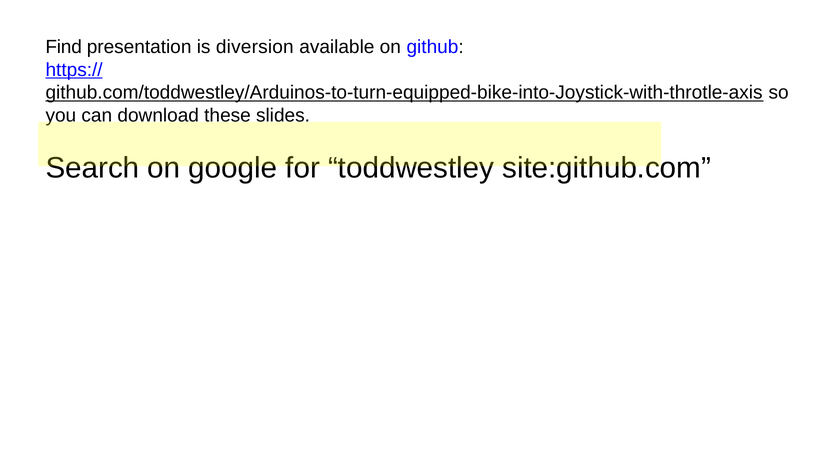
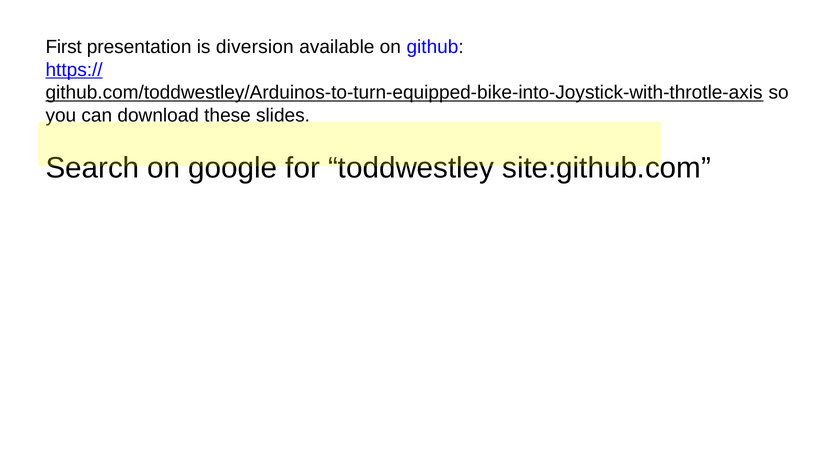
Find: Find -> First (64, 47)
